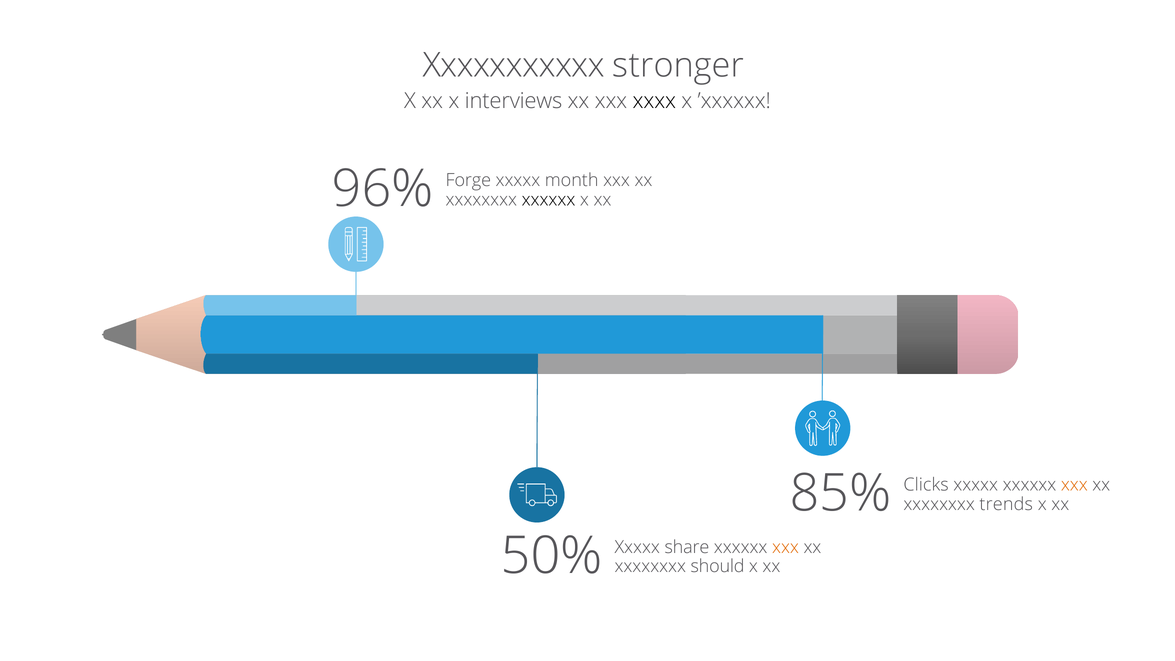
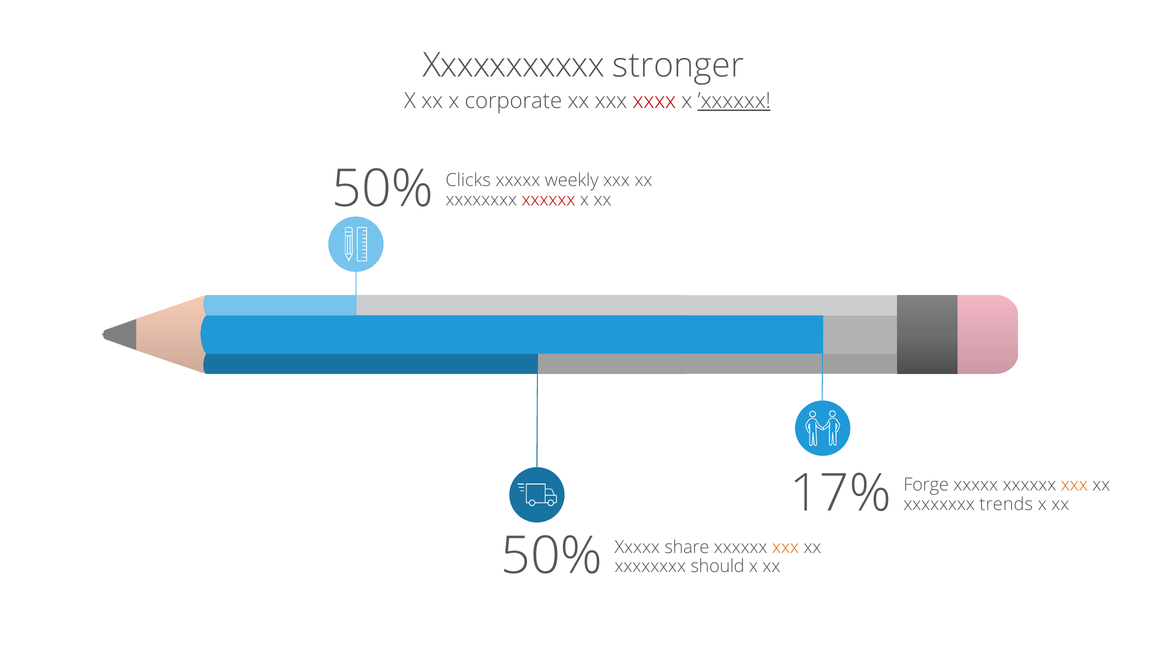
interviews: interviews -> corporate (513, 101)
xxxx colour: black -> red (654, 101)
’xxxxxx underline: none -> present (734, 101)
96%: 96% -> 50% (383, 189)
Forge: Forge -> Clicks (468, 180)
month: month -> weekly (572, 180)
xxxxxx colour: black -> red (549, 200)
85%: 85% -> 17% (841, 494)
Clicks: Clicks -> Forge (926, 485)
